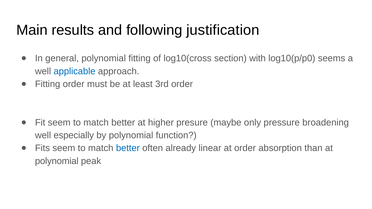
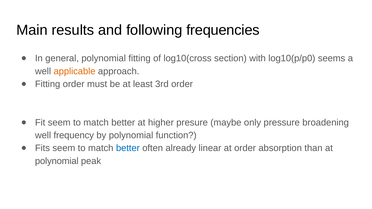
justification: justification -> frequencies (223, 30)
applicable colour: blue -> orange (75, 71)
especially: especially -> frequency (74, 135)
